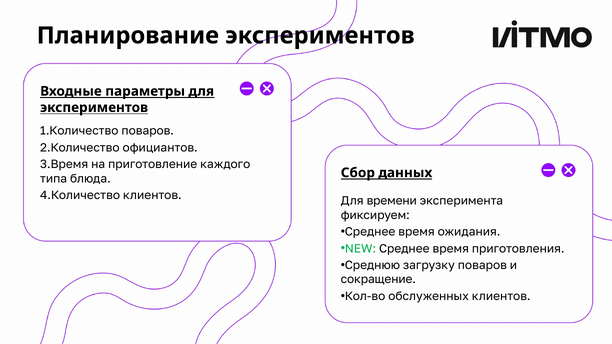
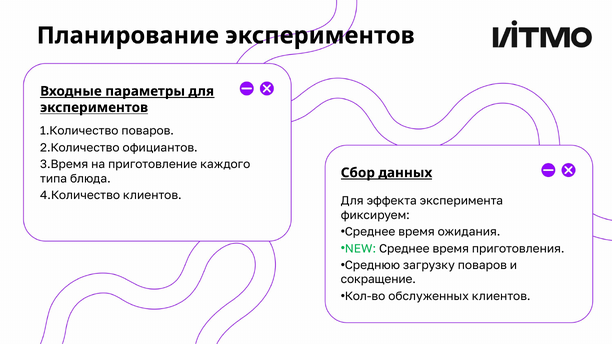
времени: времени -> эффекта (392, 201)
